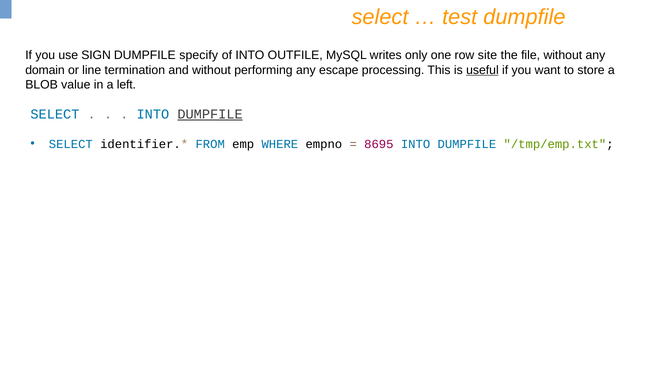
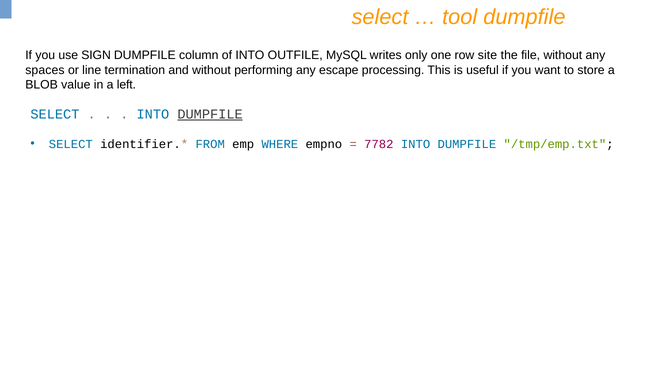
test: test -> tool (460, 17)
specify: specify -> column (199, 55)
domain: domain -> spaces (45, 70)
useful underline: present -> none (482, 70)
8695: 8695 -> 7782 (379, 144)
